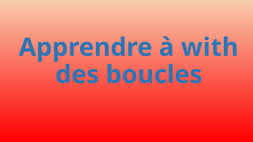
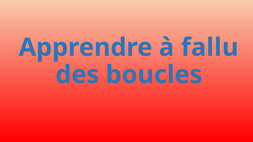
with: with -> fallu (210, 48)
